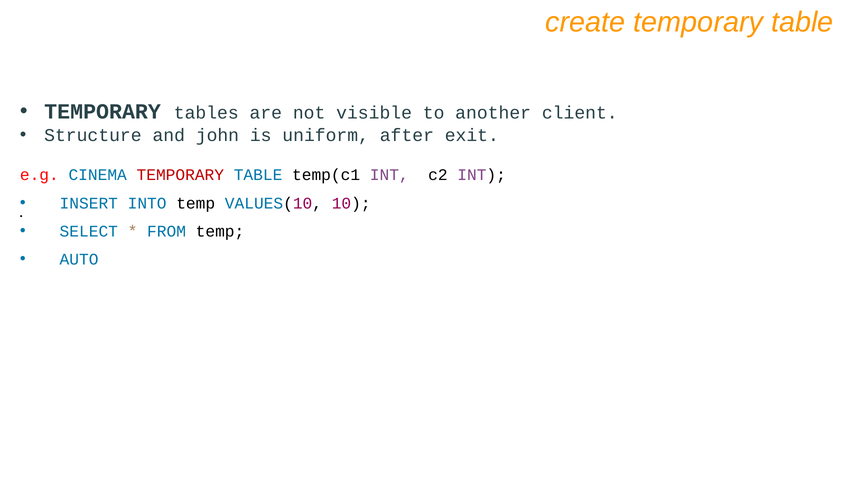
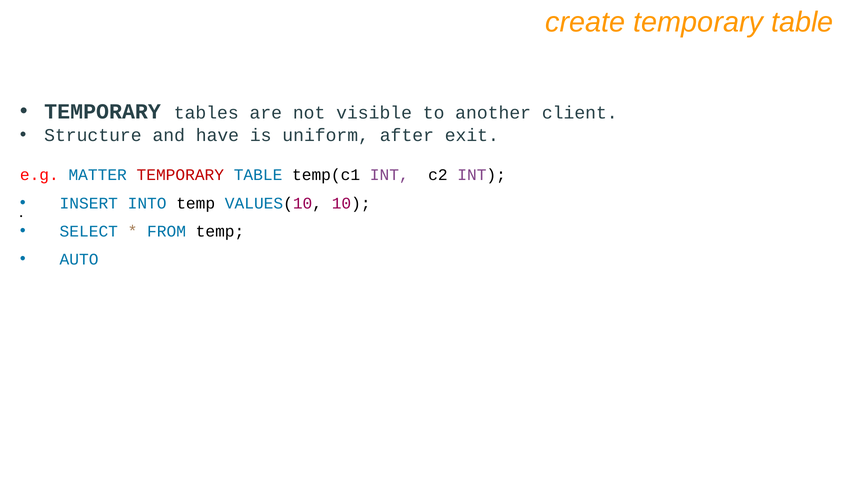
john: john -> have (217, 135)
CINEMA: CINEMA -> MATTER (98, 175)
